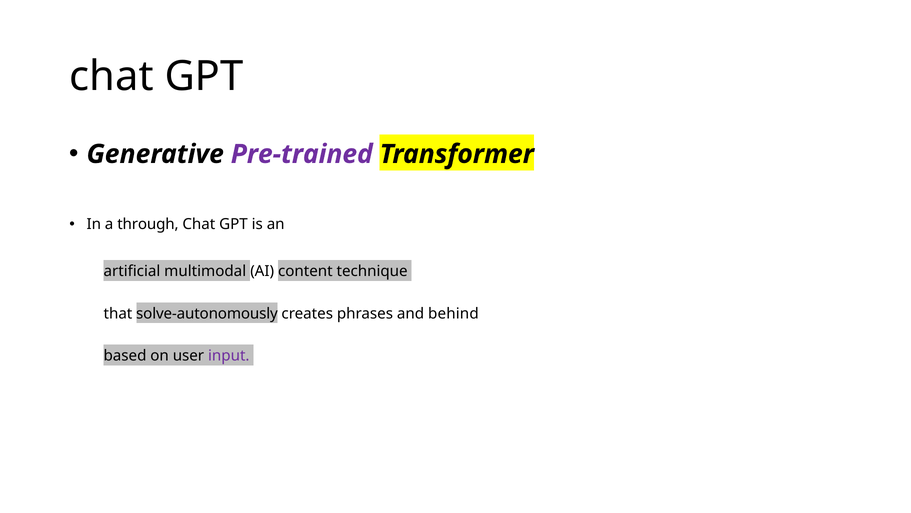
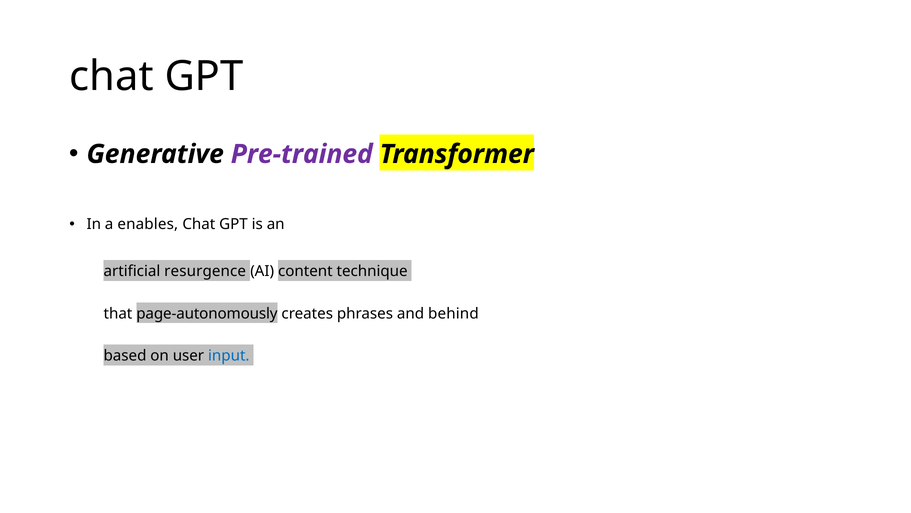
through: through -> enables (148, 224)
multimodal: multimodal -> resurgence (205, 271)
solve-autonomously: solve-autonomously -> page-autonomously (207, 313)
input colour: purple -> blue (229, 355)
